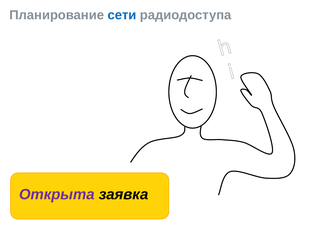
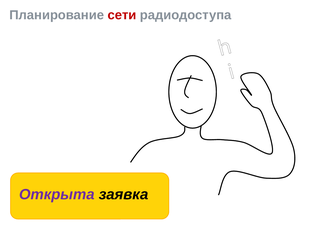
сети colour: blue -> red (122, 15)
